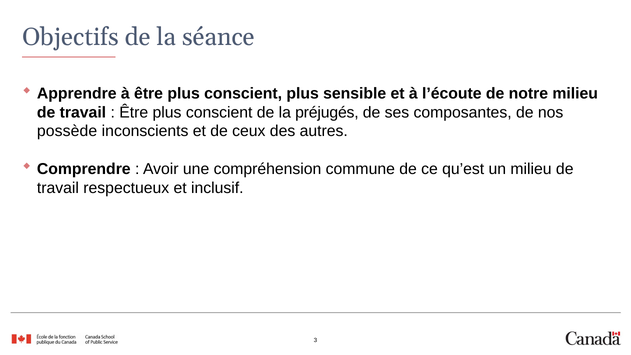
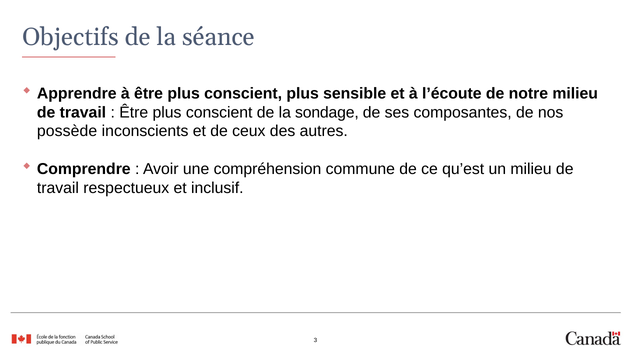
préjugés: préjugés -> sondage (327, 112)
